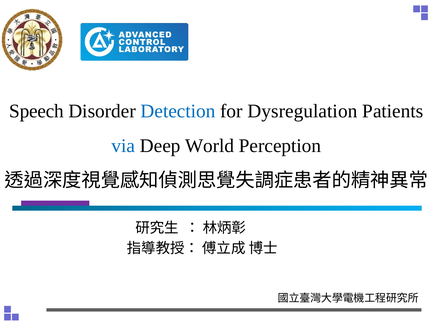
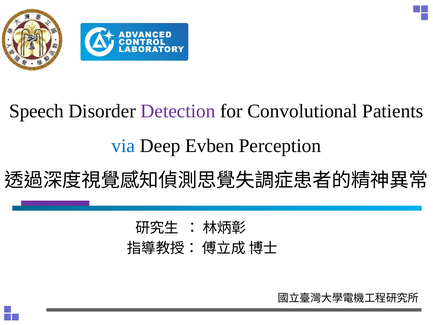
Detection colour: blue -> purple (178, 111)
Dysregulation: Dysregulation -> Convolutional (302, 111)
World: World -> Evben (210, 146)
